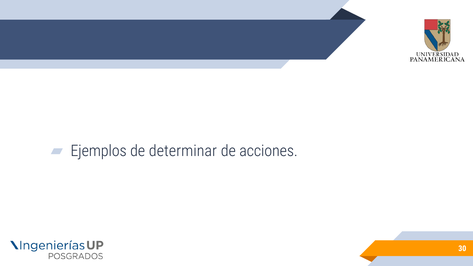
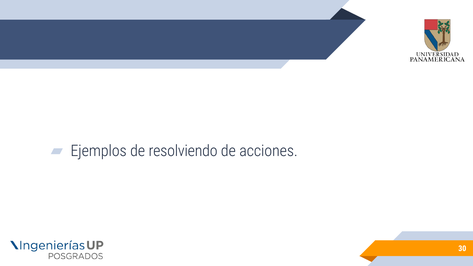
determinar: determinar -> resolviendo (183, 151)
